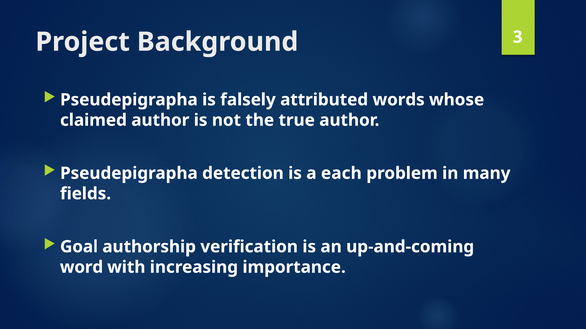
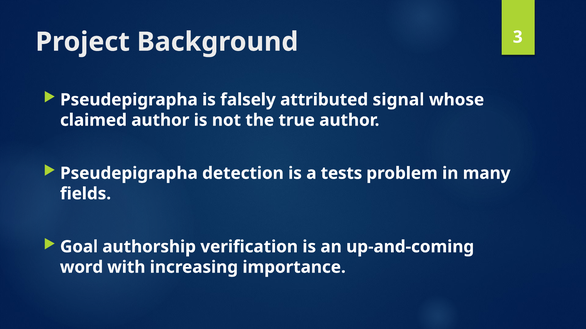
words: words -> signal (399, 100)
each: each -> tests (341, 174)
